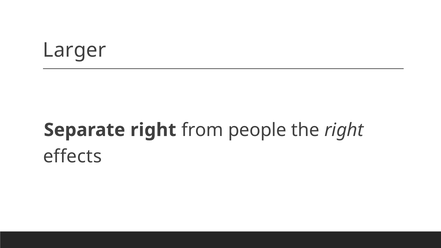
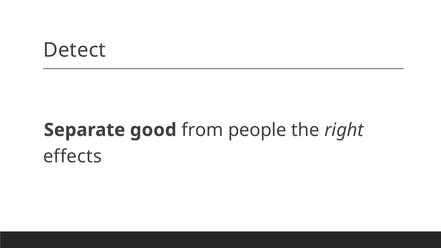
Larger: Larger -> Detect (75, 50)
Separate right: right -> good (153, 130)
